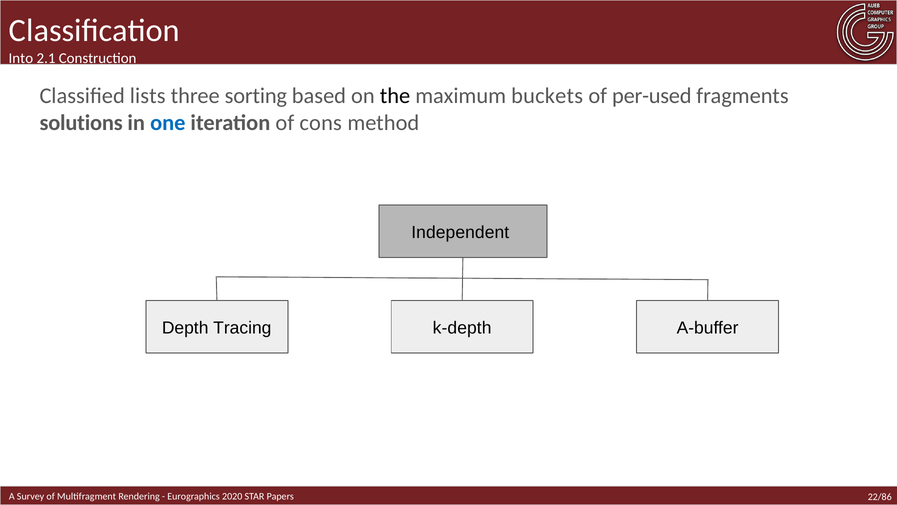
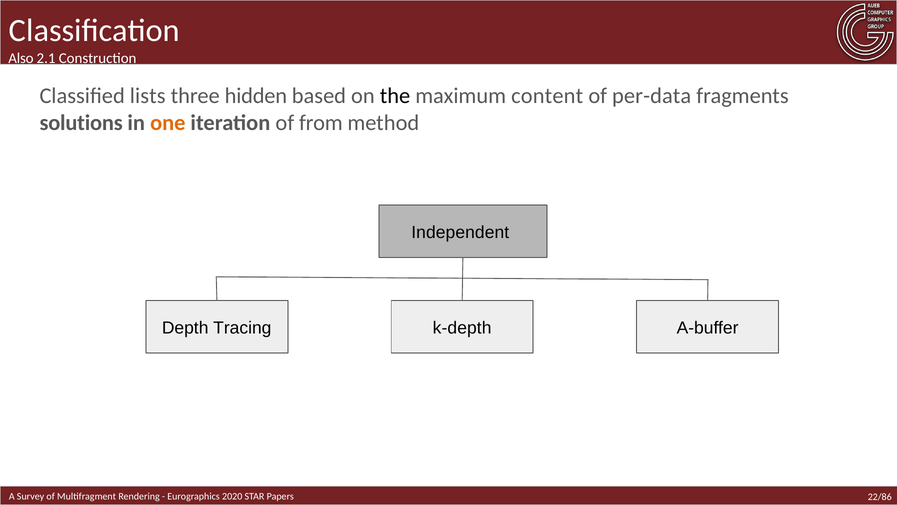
Into: Into -> Also (21, 58)
sorting: sorting -> hidden (256, 96)
buckets: buckets -> content (547, 96)
per-used: per-used -> per-data (652, 96)
one colour: blue -> orange (168, 123)
cons: cons -> from (321, 123)
